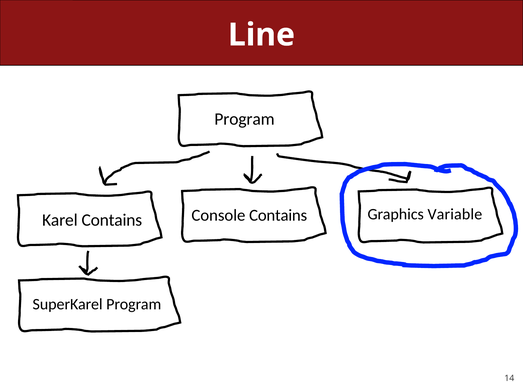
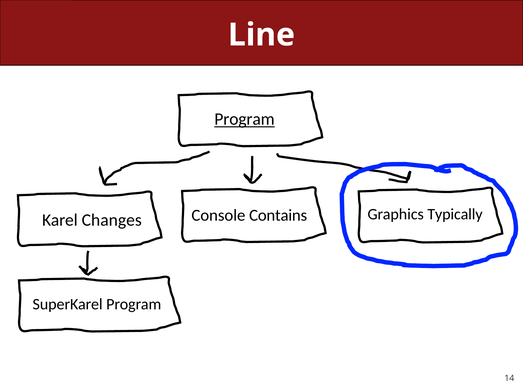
Program underline: none -> present (245, 119)
Karel Contains: Contains -> Changes (112, 220)
Variable: Variable -> Typically (455, 214)
